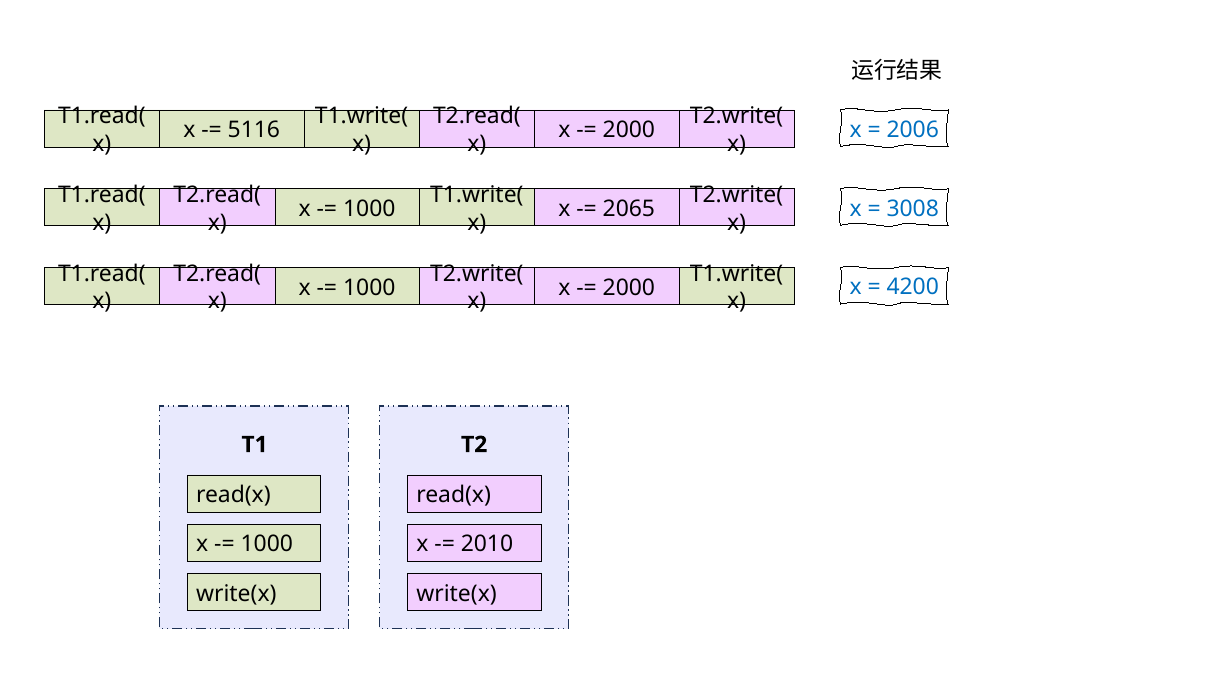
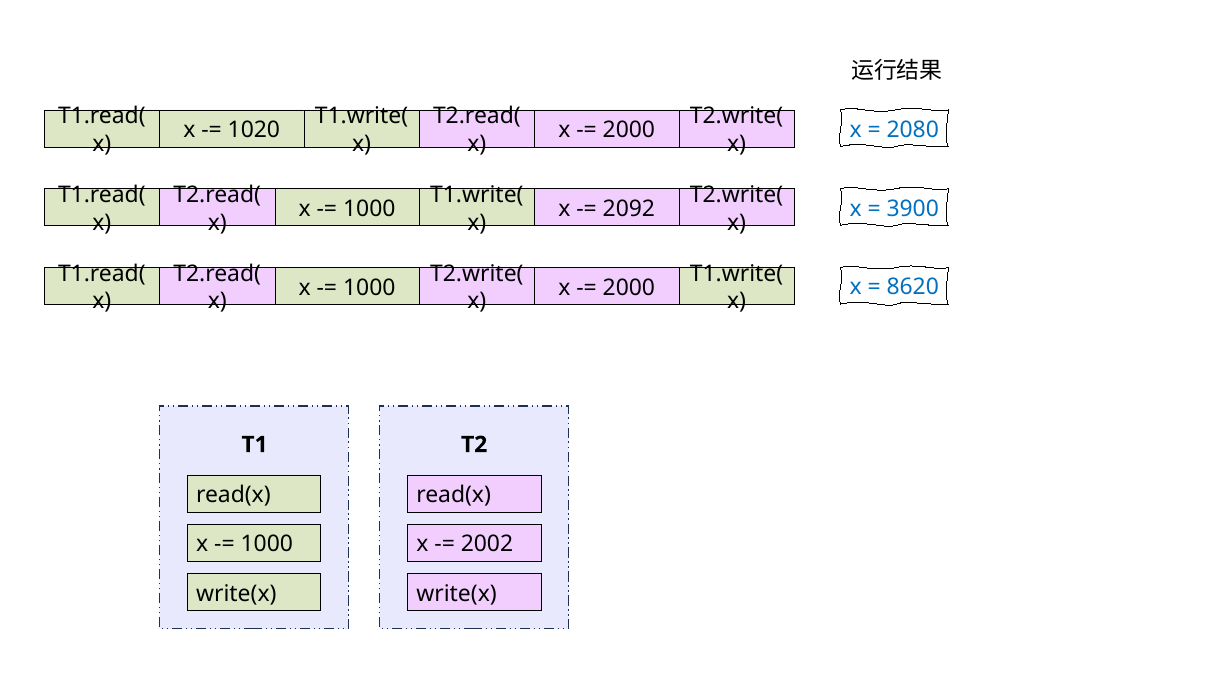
2006: 2006 -> 2080 (913, 130)
5116: 5116 -> 1020 (254, 130)
3008: 3008 -> 3900 (913, 209)
2065: 2065 -> 2092 (629, 209)
4200: 4200 -> 8620 (913, 288)
2010: 2010 -> 2002 (487, 544)
